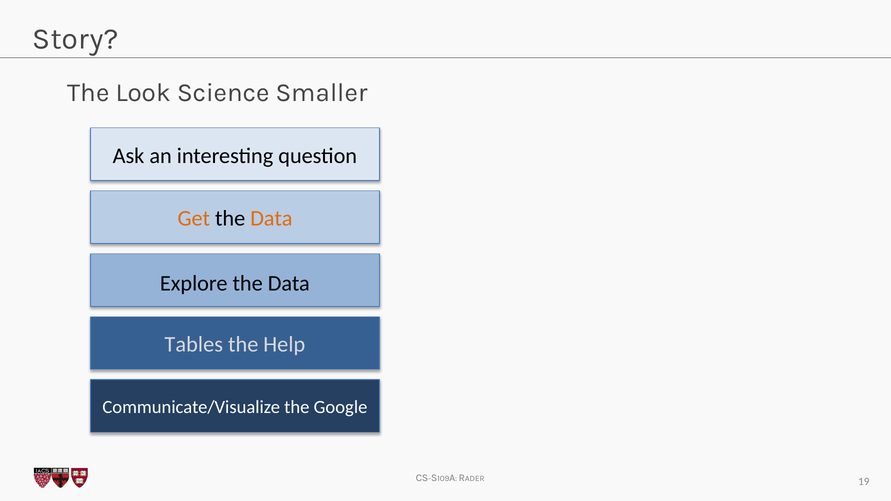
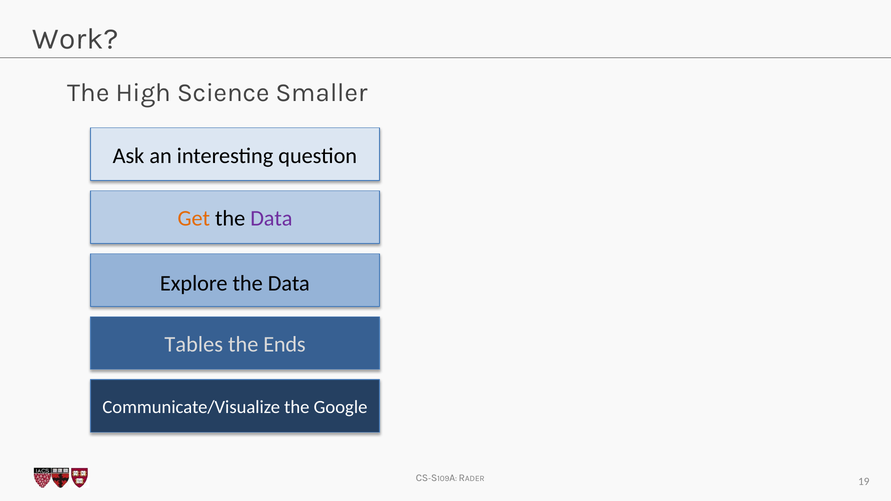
Story: Story -> Work (75, 39)
Look: Look -> High (143, 93)
Data colour: orange -> purple (271, 219)
Help: Help -> Ends (284, 344)
